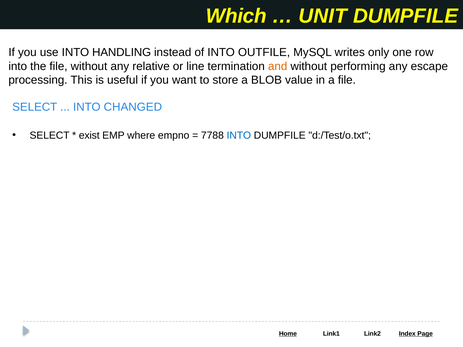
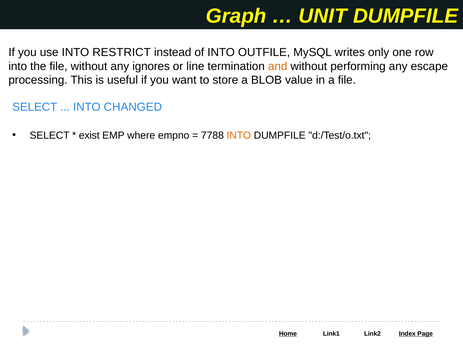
Which: Which -> Graph (236, 16)
HANDLING: HANDLING -> RESTRICT (122, 52)
relative: relative -> ignores (151, 66)
INTO colour: blue -> orange (239, 135)
